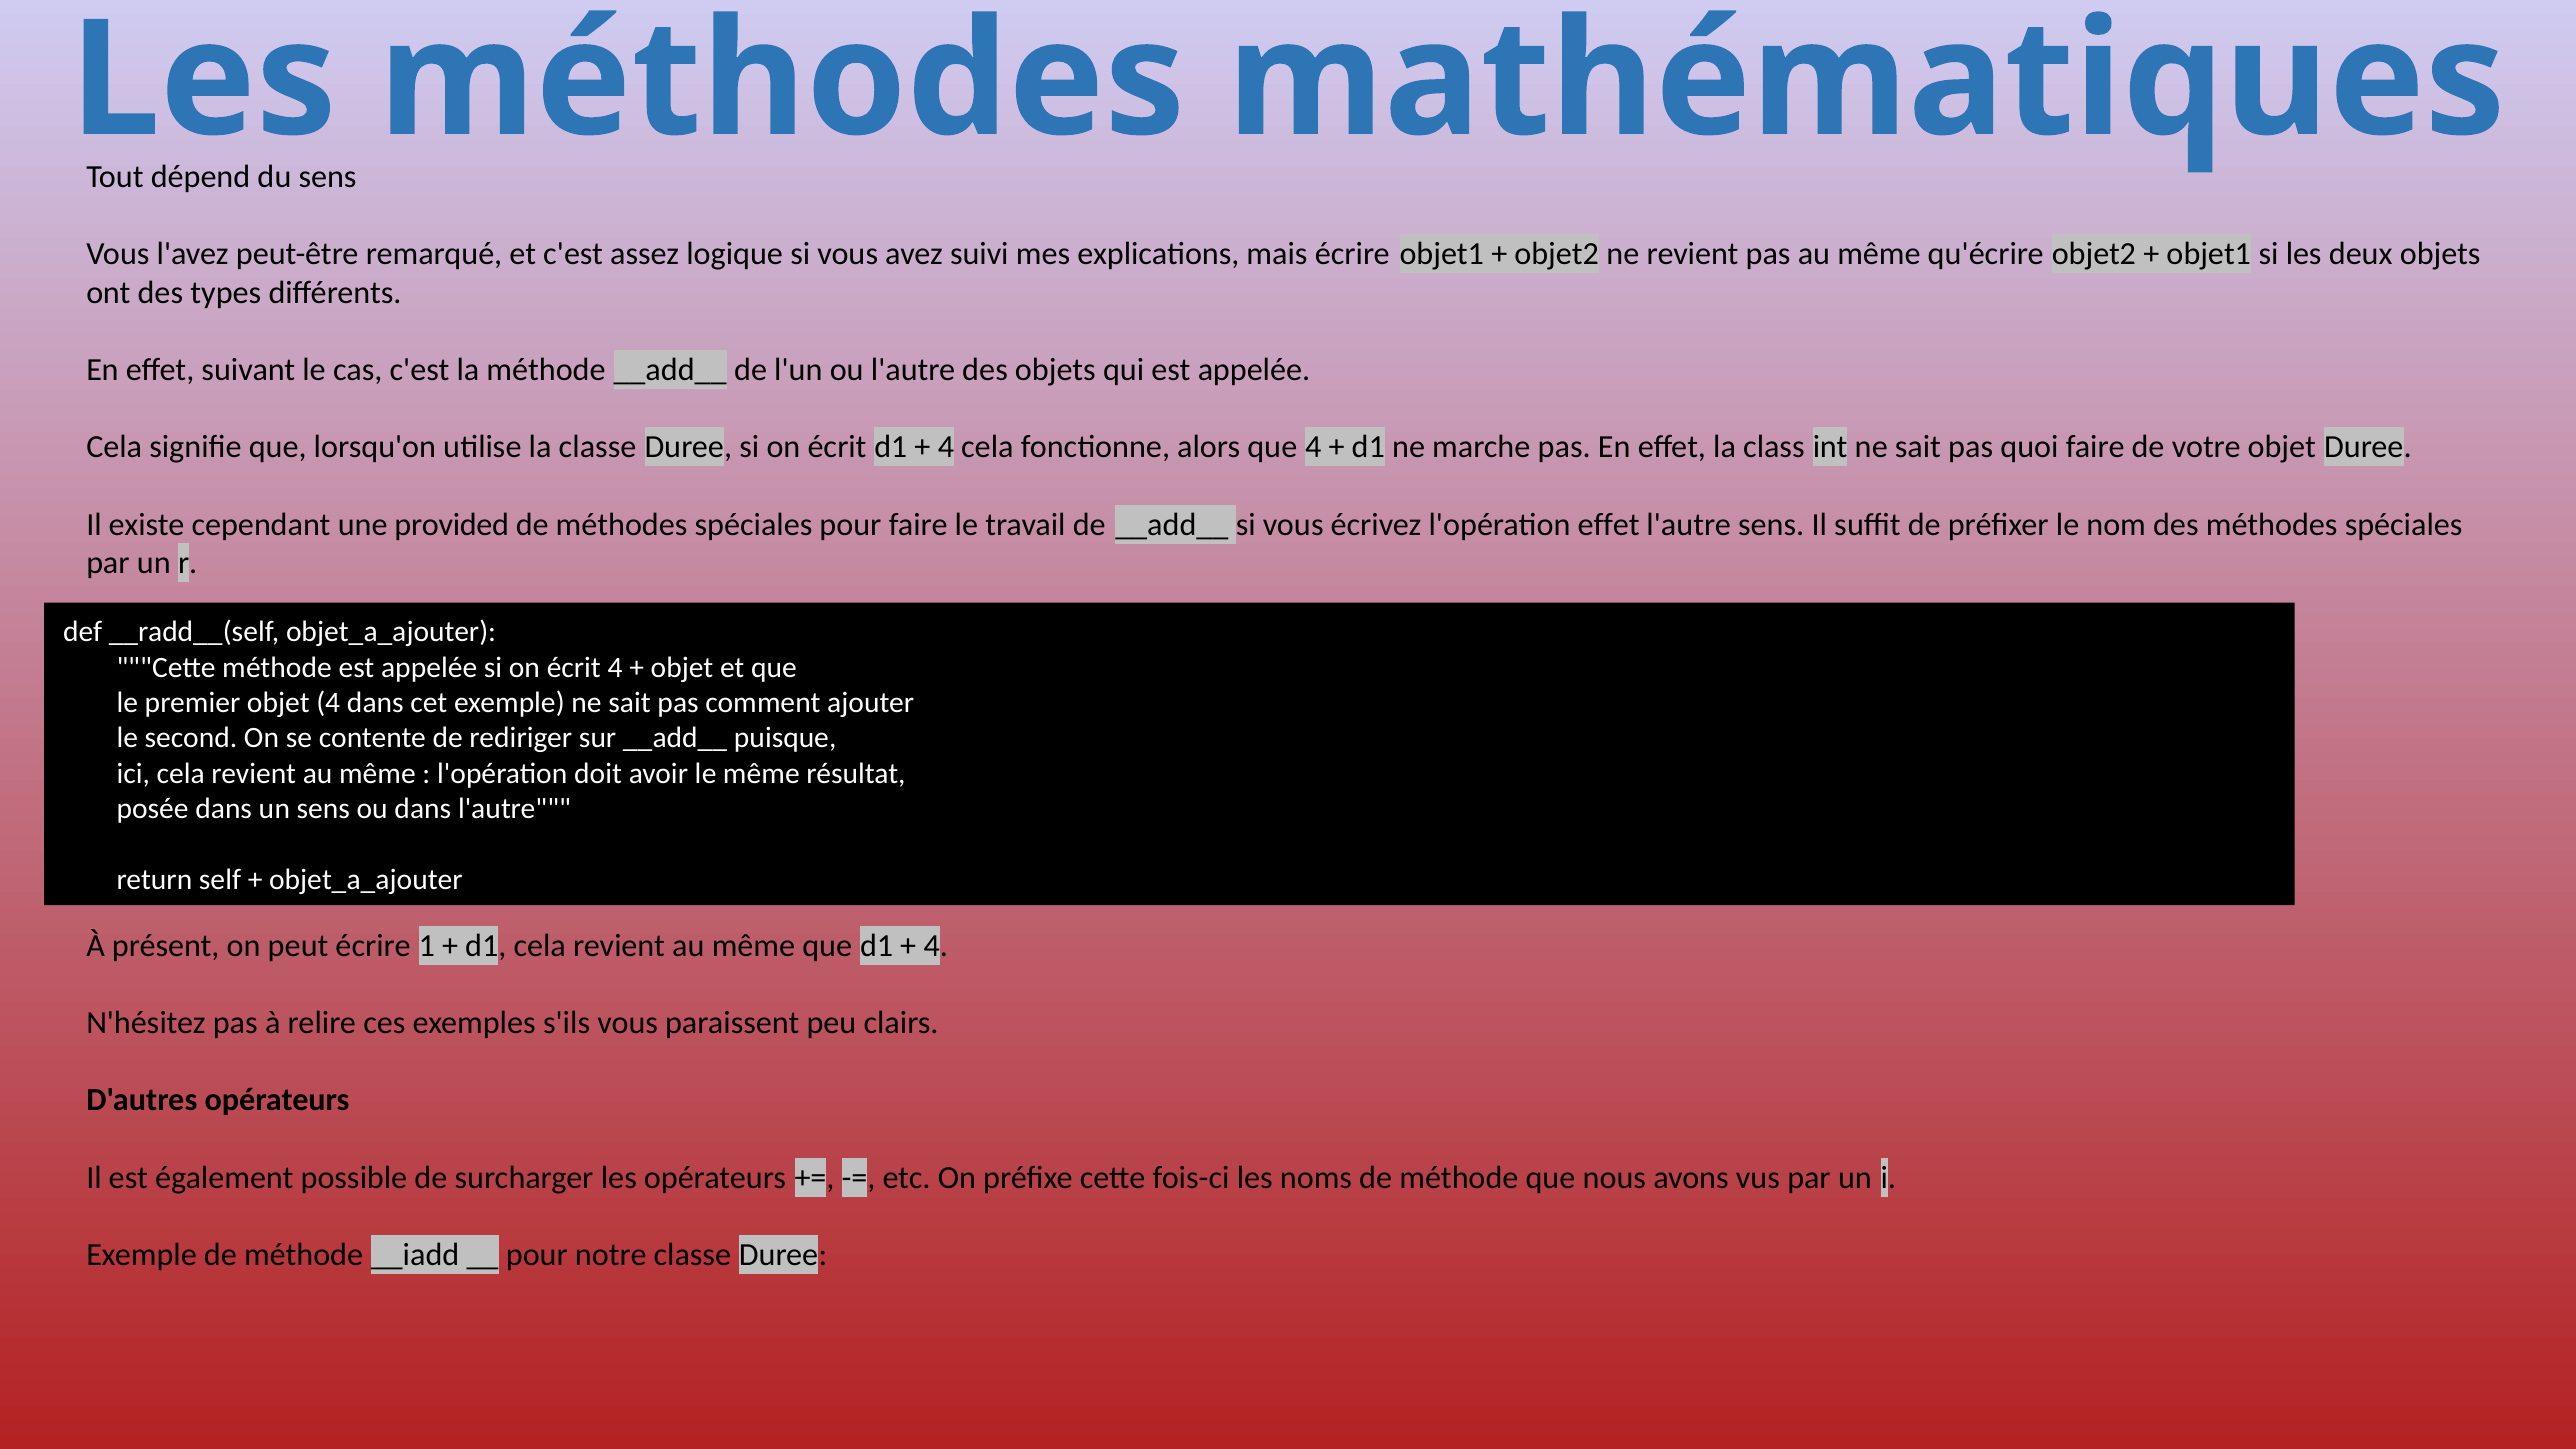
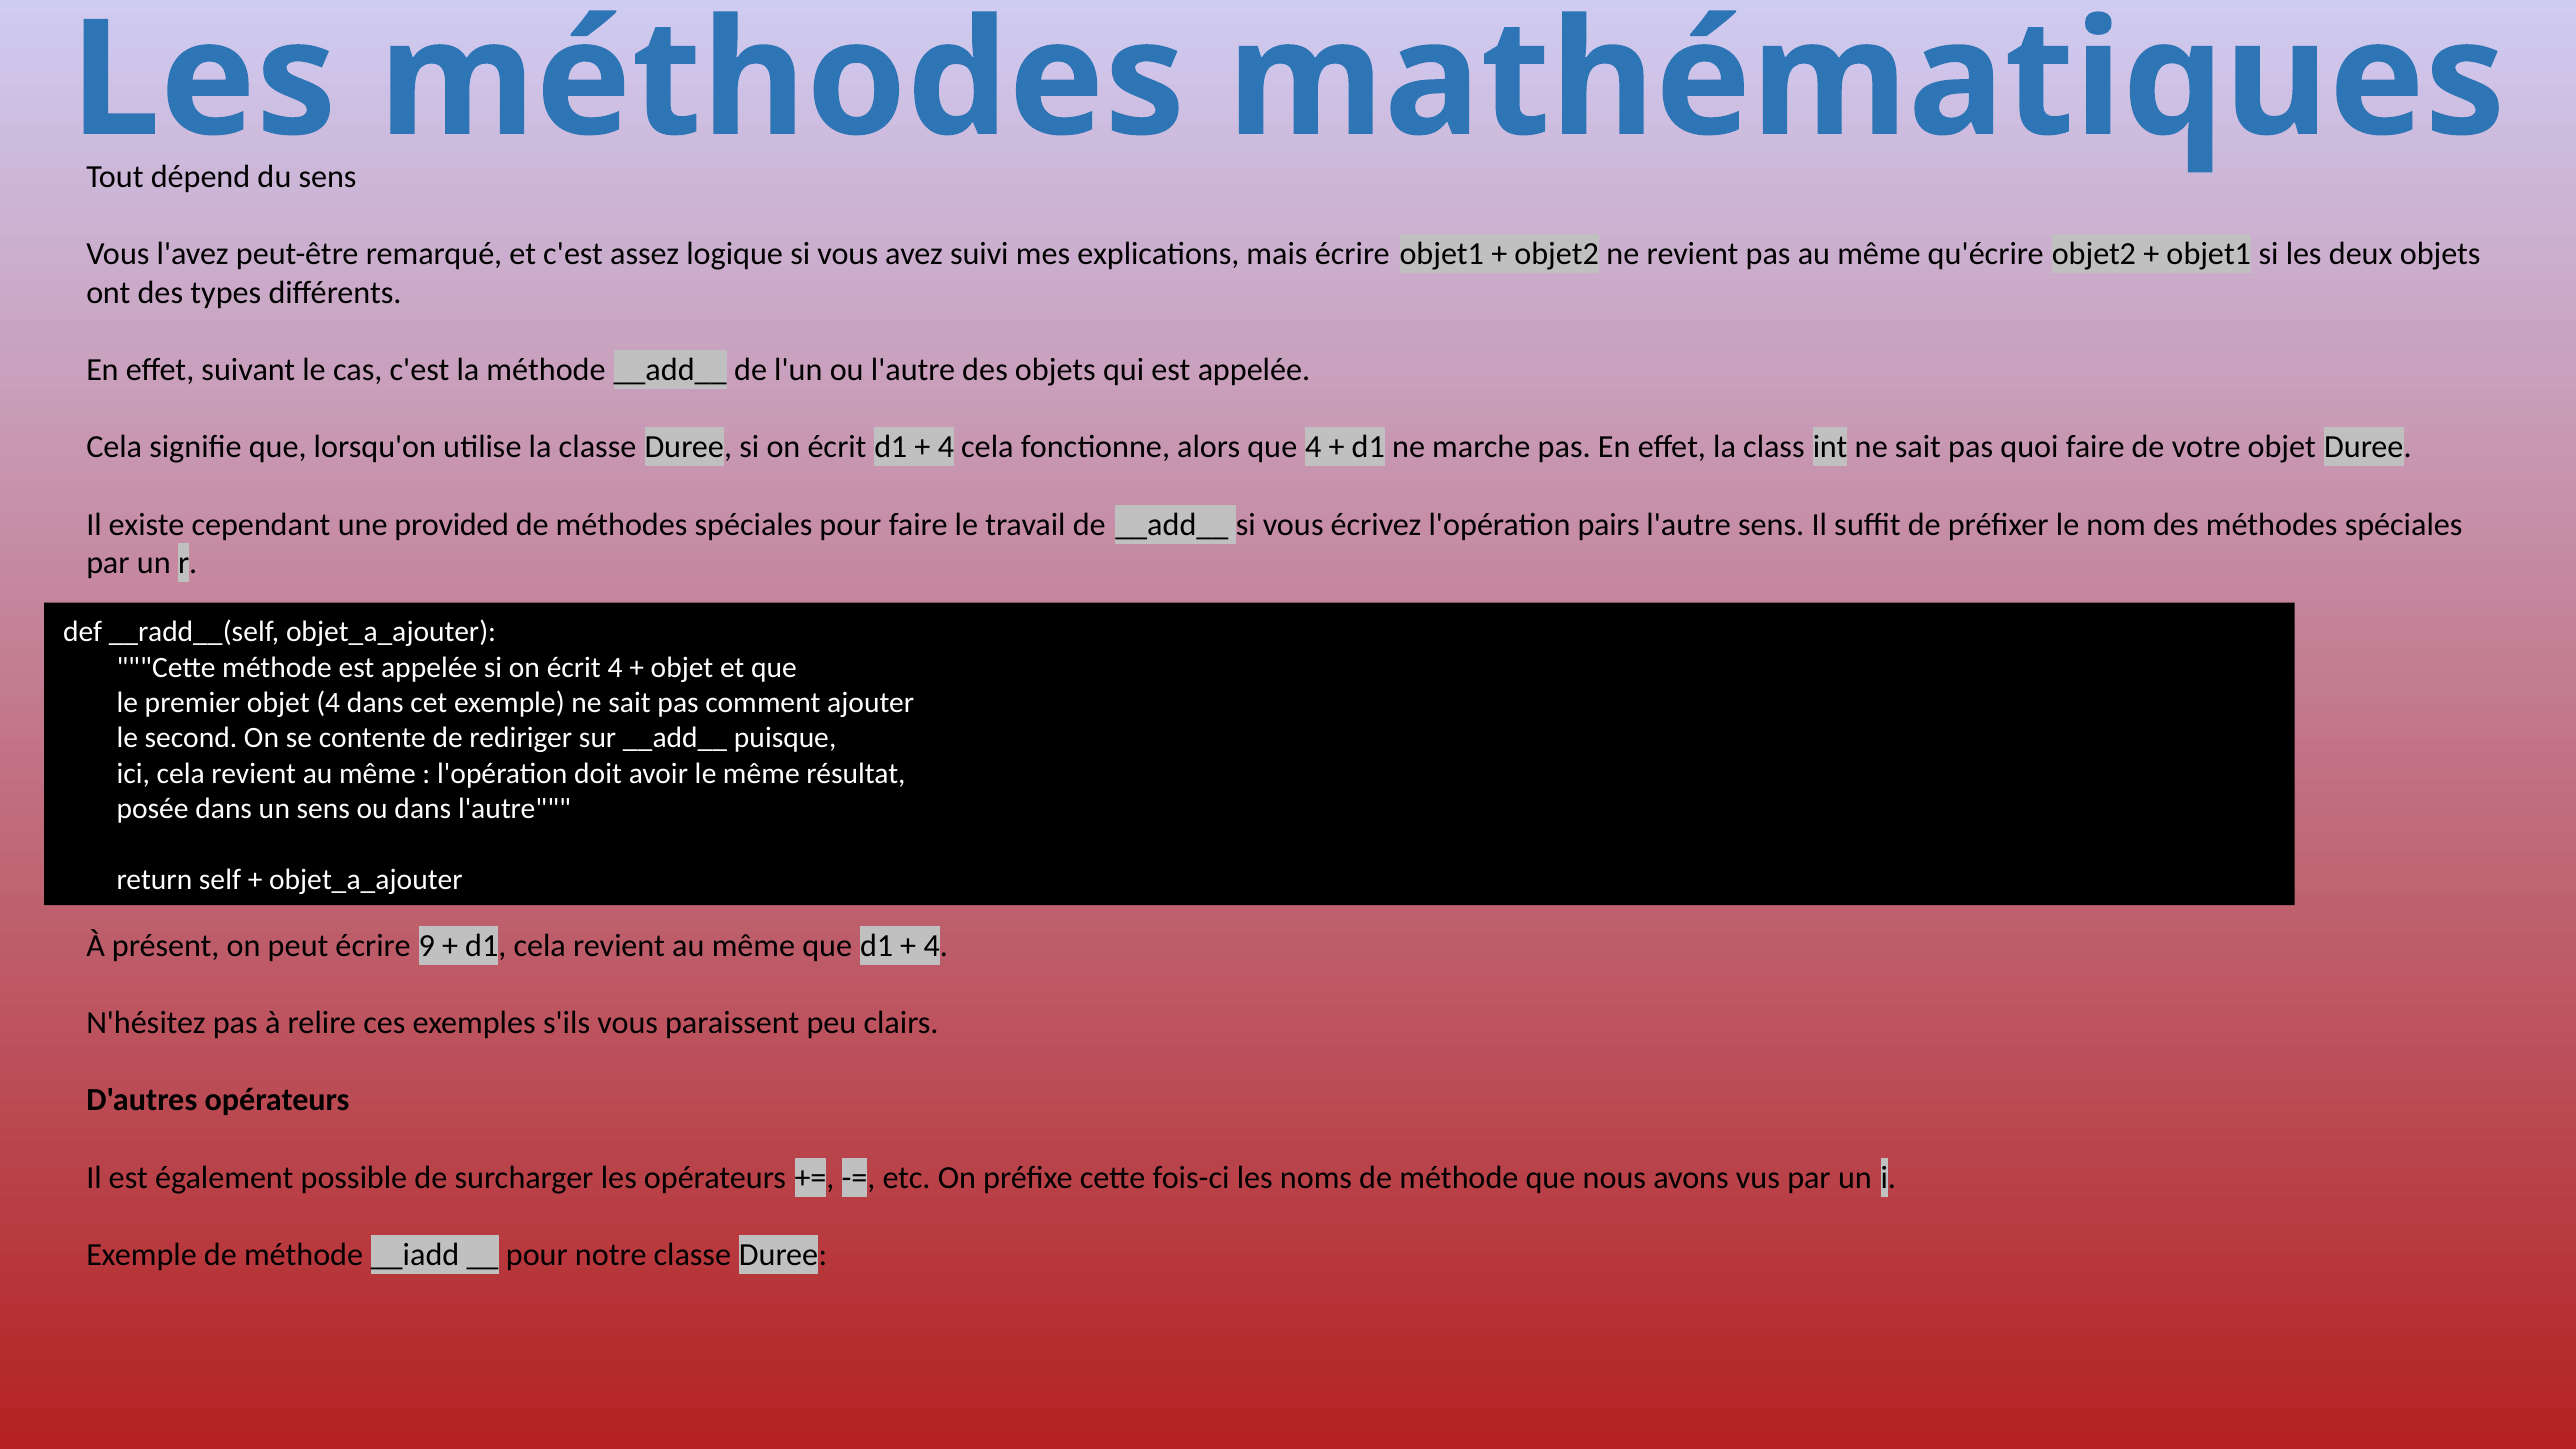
l'opération effet: effet -> pairs (1609, 524)
1: 1 -> 9 (427, 946)
